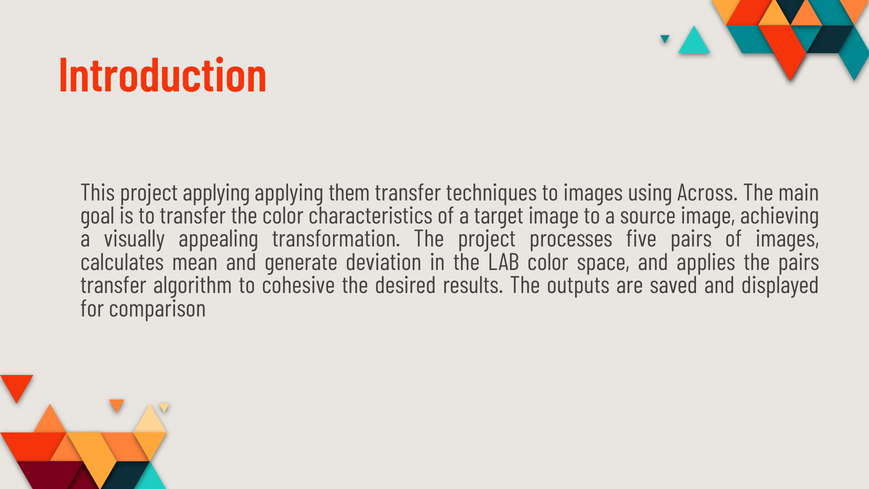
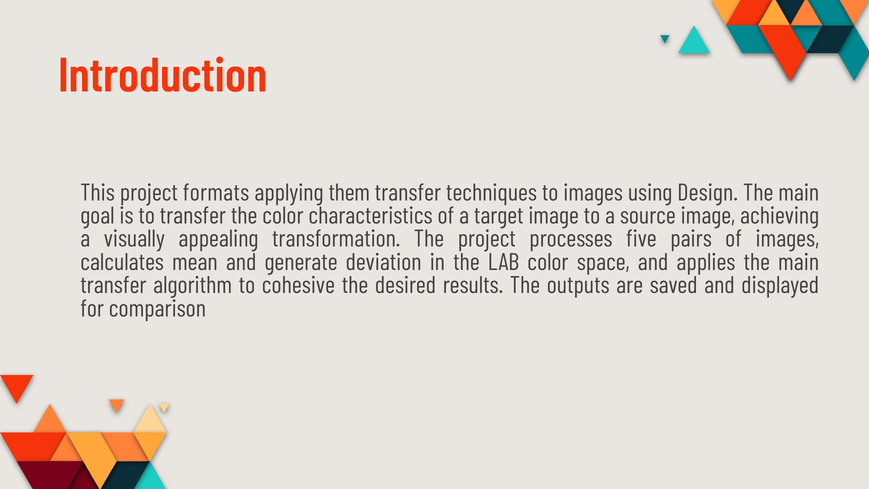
project applying: applying -> formats (216, 193)
Across: Across -> Design (708, 193)
applies the pairs: pairs -> main (799, 262)
